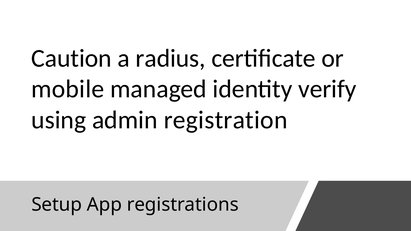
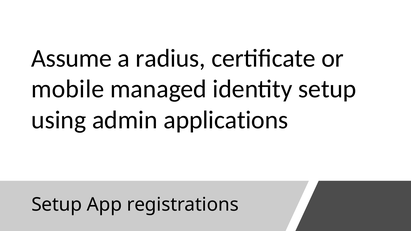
Caution: Caution -> Assume (72, 58)
identity verify: verify -> setup (327, 89)
registration: registration -> applications (226, 120)
